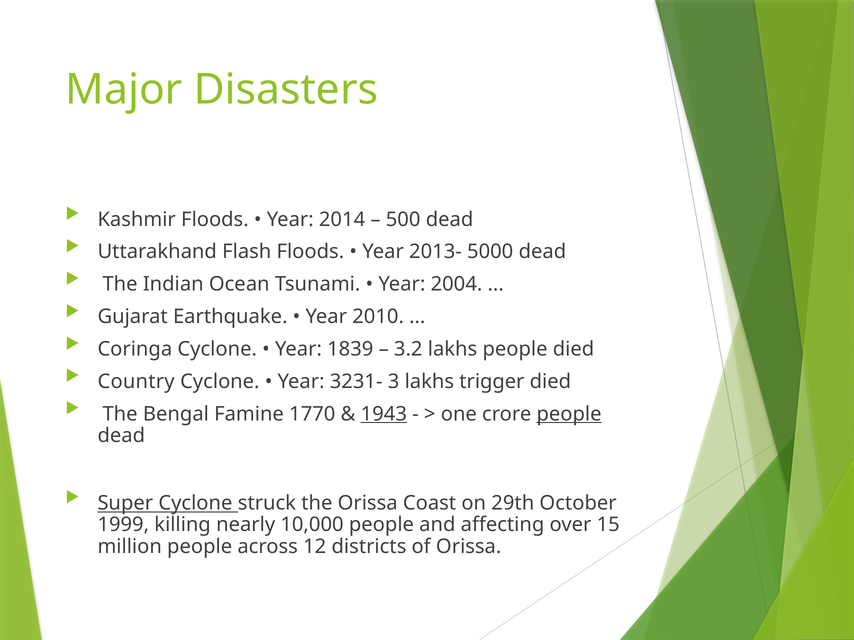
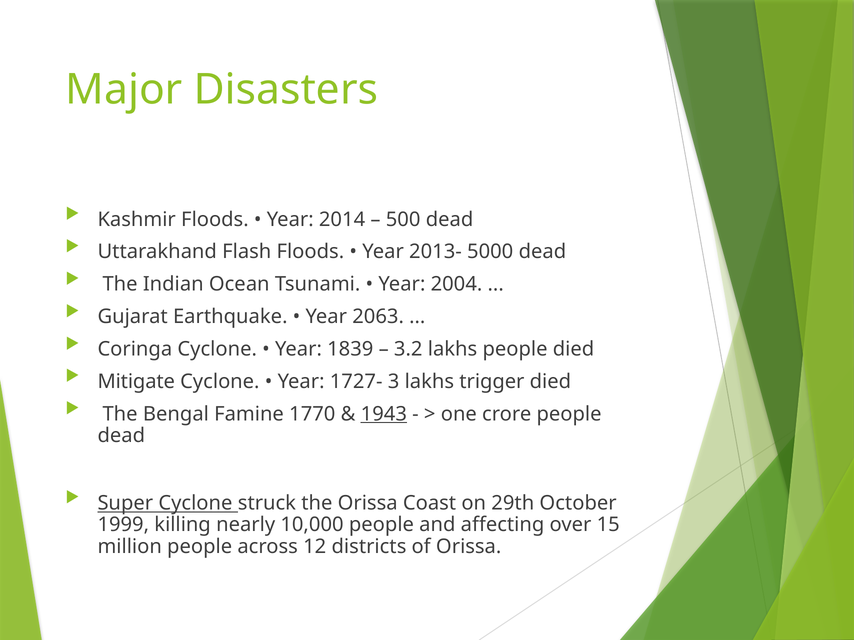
2010: 2010 -> 2063 (378, 317)
Country: Country -> Mitigate (136, 382)
3231-: 3231- -> 1727- (356, 382)
people underline: present -> none (569, 414)
